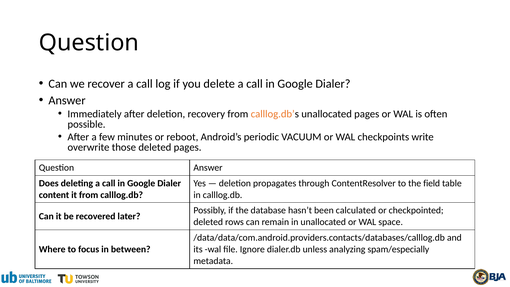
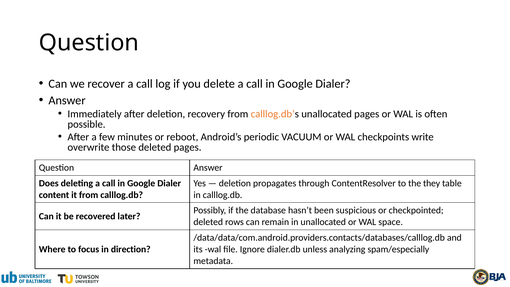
field: field -> they (432, 183)
calculated: calculated -> suspicious (356, 210)
between: between -> direction (131, 249)
